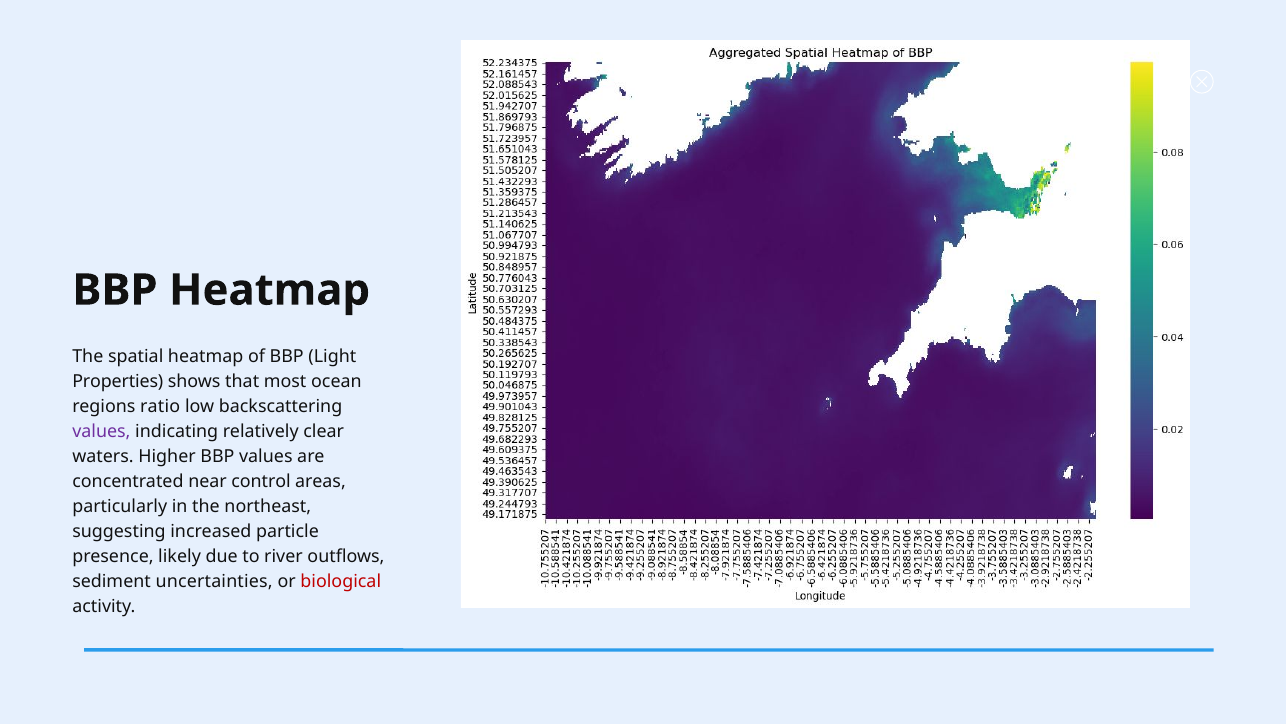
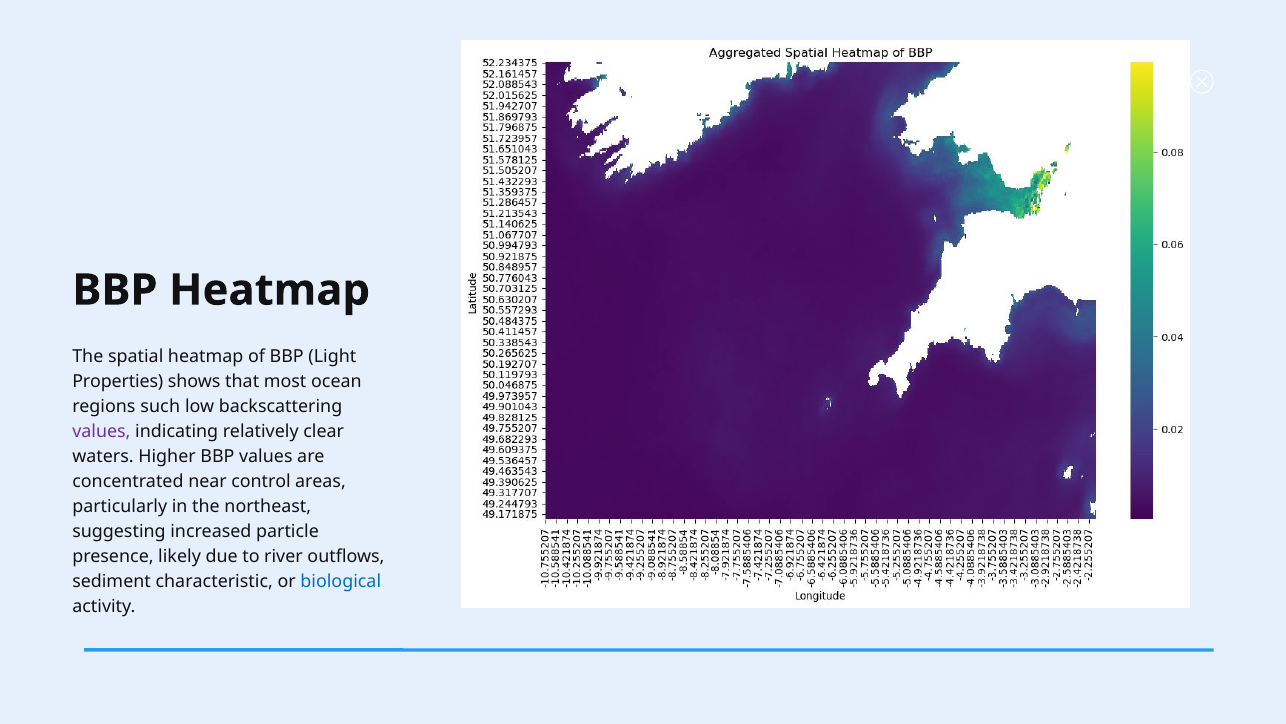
ratio: ratio -> such (160, 406)
uncertainties: uncertainties -> characteristic (214, 581)
biological colour: red -> blue (341, 581)
